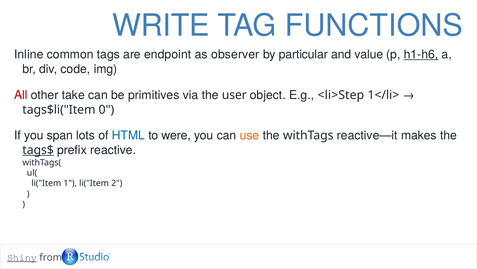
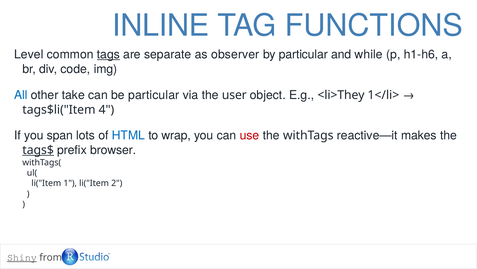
WRITE: WRITE -> INLINE (161, 26)
Inline: Inline -> Level (29, 54)
tags underline: none -> present (108, 54)
endpoint: endpoint -> separate (168, 54)
value: value -> while (369, 54)
h1-h6 underline: present -> none (421, 54)
All colour: red -> blue (21, 95)
be primitives: primitives -> particular (154, 95)
<li>Step: <li>Step -> <li>They (341, 95)
0: 0 -> 4 (106, 109)
were: were -> wrap (176, 135)
use colour: orange -> red (250, 135)
reactive: reactive -> browser (113, 150)
